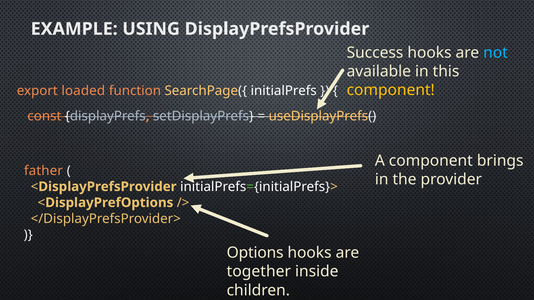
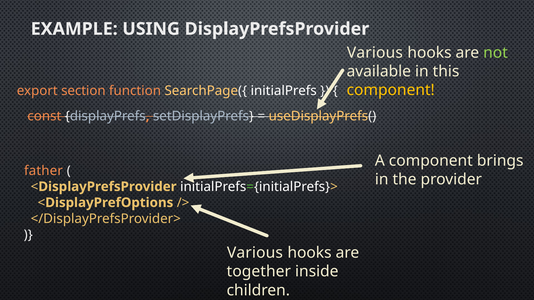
Success: Success -> Various (375, 53)
not colour: light blue -> light green (496, 53)
loaded: loaded -> section (83, 91)
Options: Options -> Various (255, 253)
